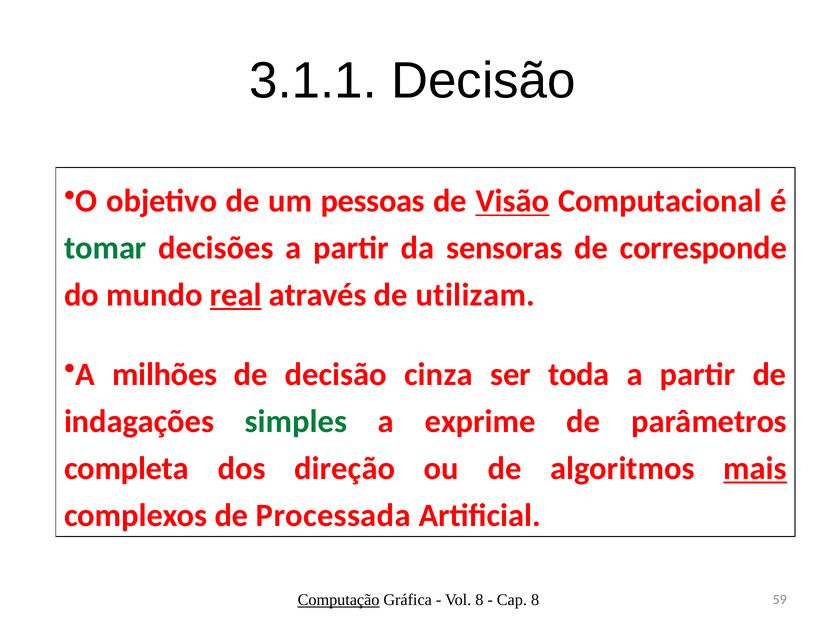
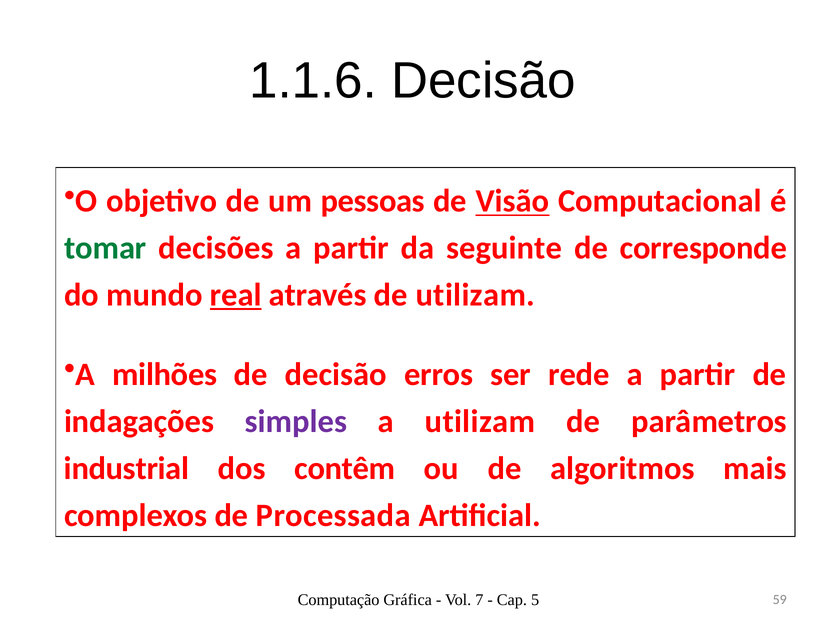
3.1.1: 3.1.1 -> 1.1.6 (313, 81)
sensoras: sensoras -> seguinte (504, 248)
cinza: cinza -> erros (439, 374)
toda: toda -> rede (579, 374)
simples colour: green -> purple (296, 421)
a exprime: exprime -> utilizam (480, 421)
completa: completa -> industrial (127, 468)
direção: direção -> contêm (345, 468)
mais underline: present -> none (755, 468)
Computação underline: present -> none (339, 600)
Vol 8: 8 -> 7 (479, 600)
Cap 8: 8 -> 5 (535, 600)
